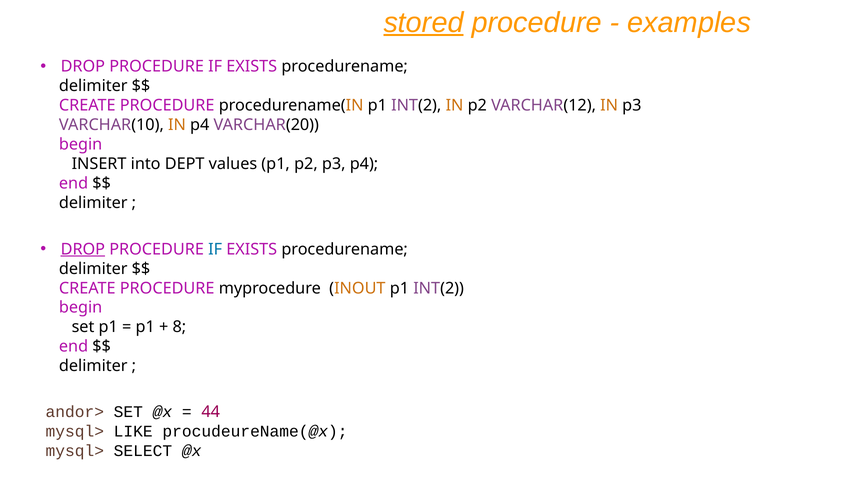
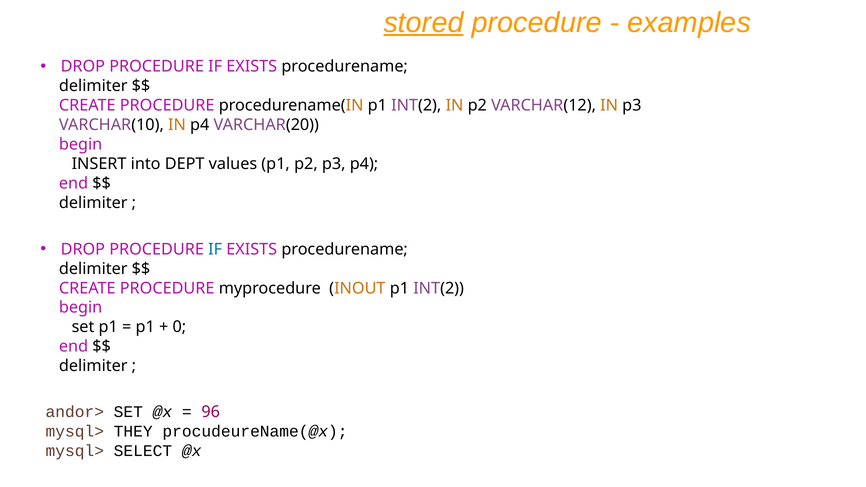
DROP underline: present -> none (83, 249)
8: 8 -> 0 (179, 327)
44: 44 -> 96 (211, 412)
LIKE: LIKE -> THEY (133, 431)
